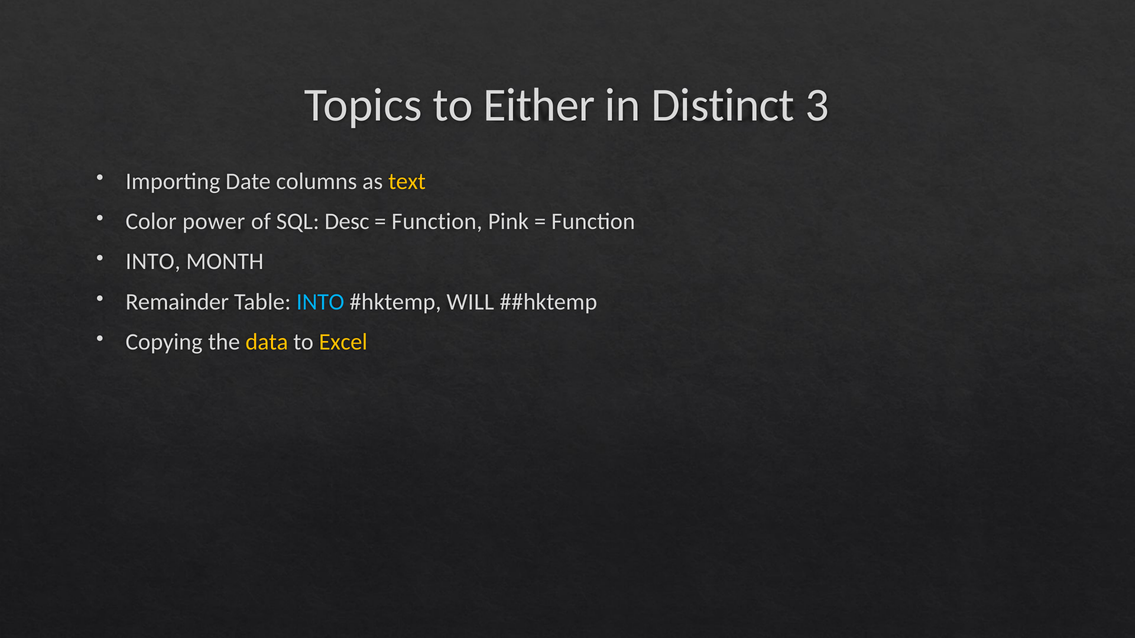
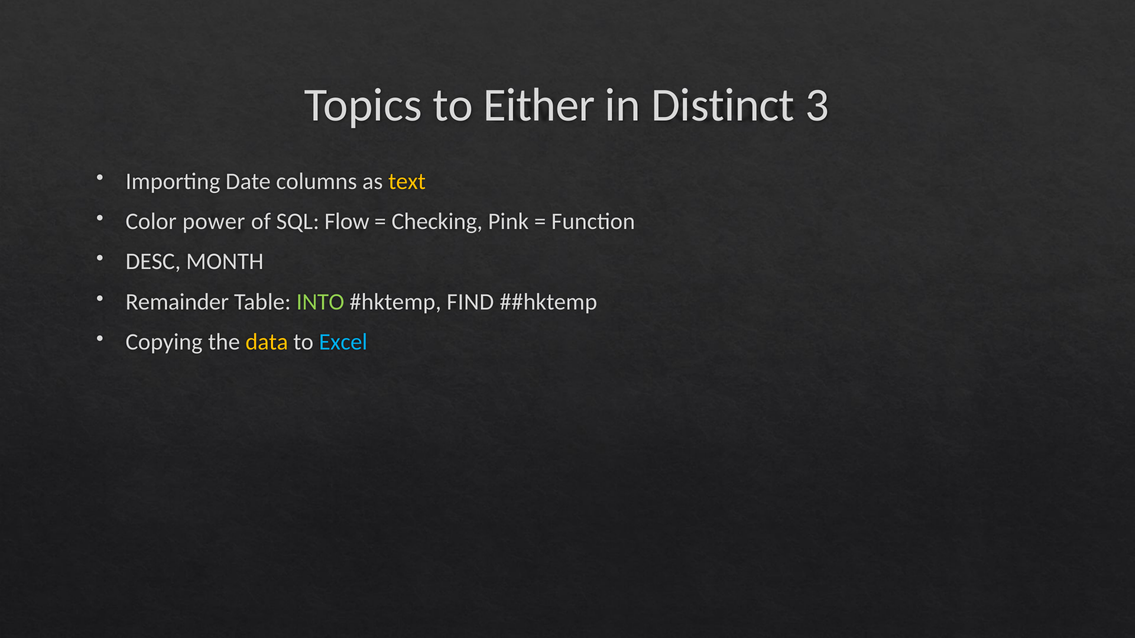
Desc: Desc -> Flow (347, 222)
Function: Function -> Checking (437, 222)
INTO: INTO -> DESC (153, 262)
INTO colour: light blue -> light green (320, 302)
WILL: WILL -> FIND (470, 302)
Excel colour: yellow -> light blue (343, 342)
